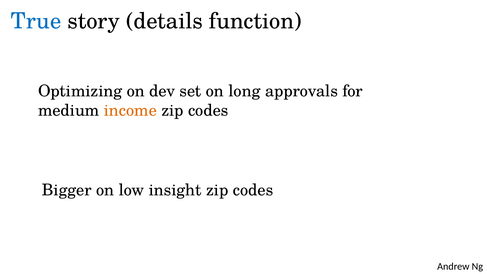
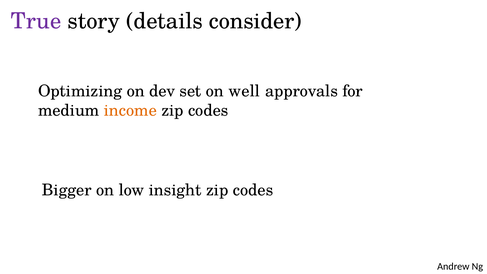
True colour: blue -> purple (36, 21)
function: function -> consider (255, 21)
long: long -> well (244, 91)
